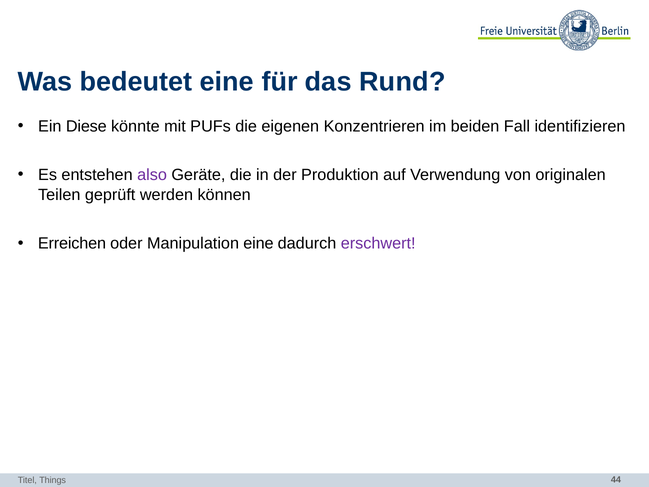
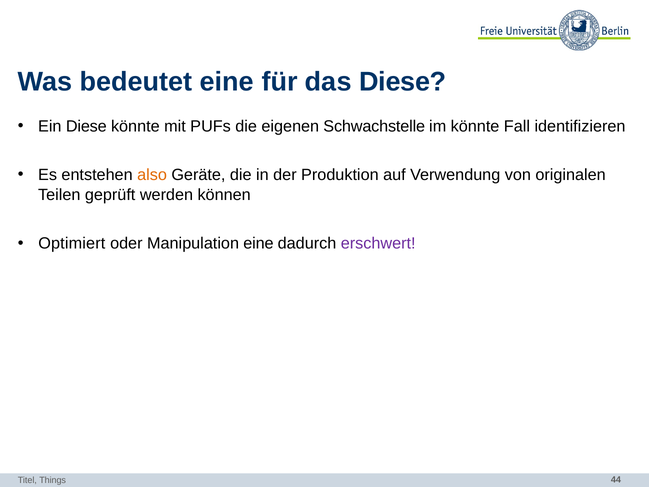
das Rund: Rund -> Diese (403, 82)
Konzentrieren: Konzentrieren -> Schwachstelle (374, 126)
im beiden: beiden -> könnte (475, 126)
also colour: purple -> orange (152, 175)
Erreichen: Erreichen -> Optimiert (72, 243)
